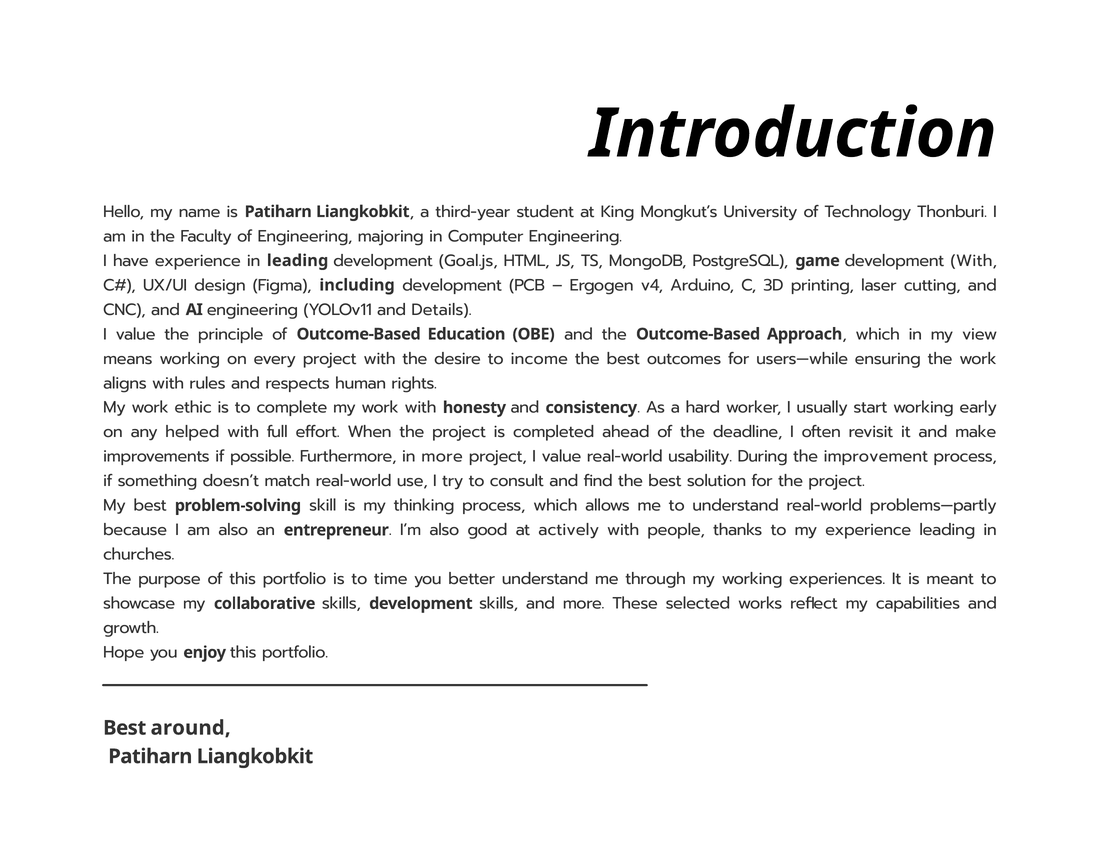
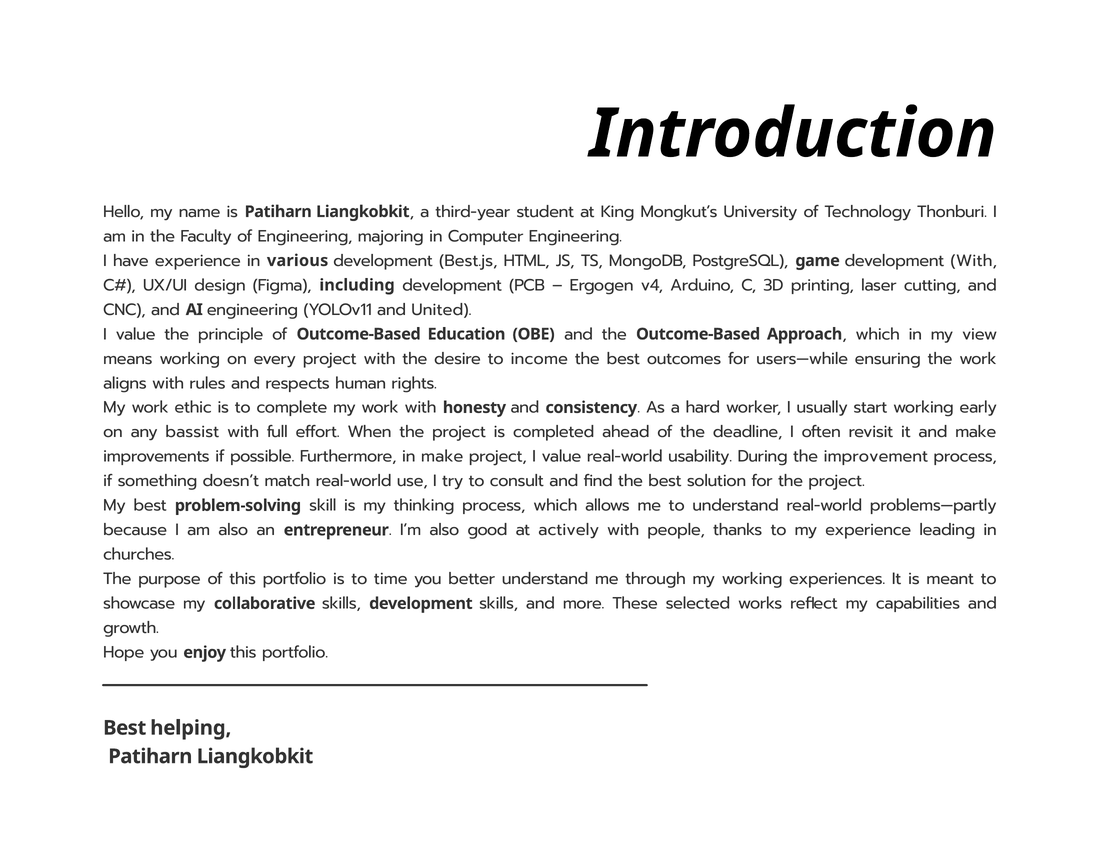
in leading: leading -> various (298, 261)
Goal.js: Goal.js -> Best.js (468, 261)
Details: Details -> United (441, 310)
helped: helped -> bassist (192, 432)
in more: more -> make (442, 457)
around: around -> helping (191, 728)
